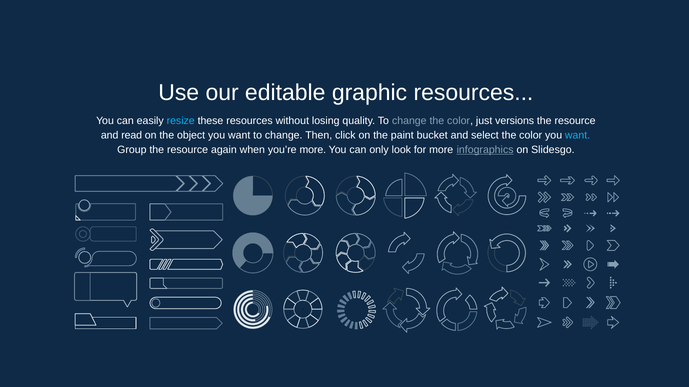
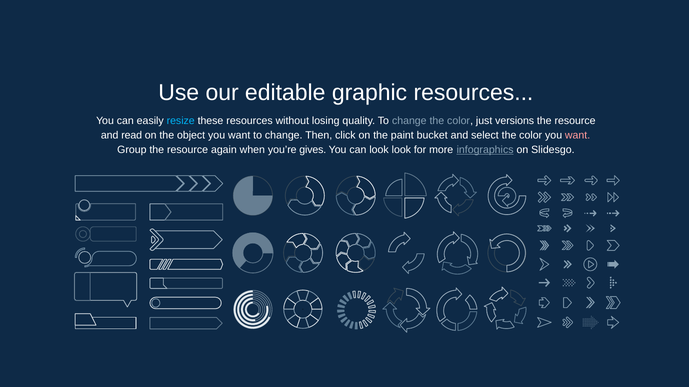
want colour: light blue -> pink (578, 135)
you’re more: more -> gives (313, 150)
can only: only -> look (379, 150)
